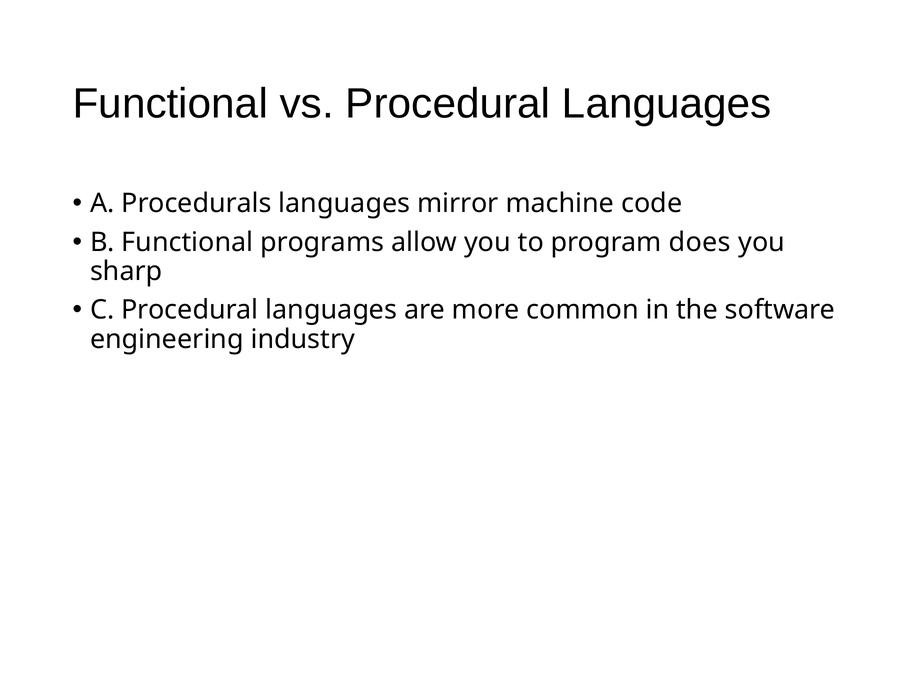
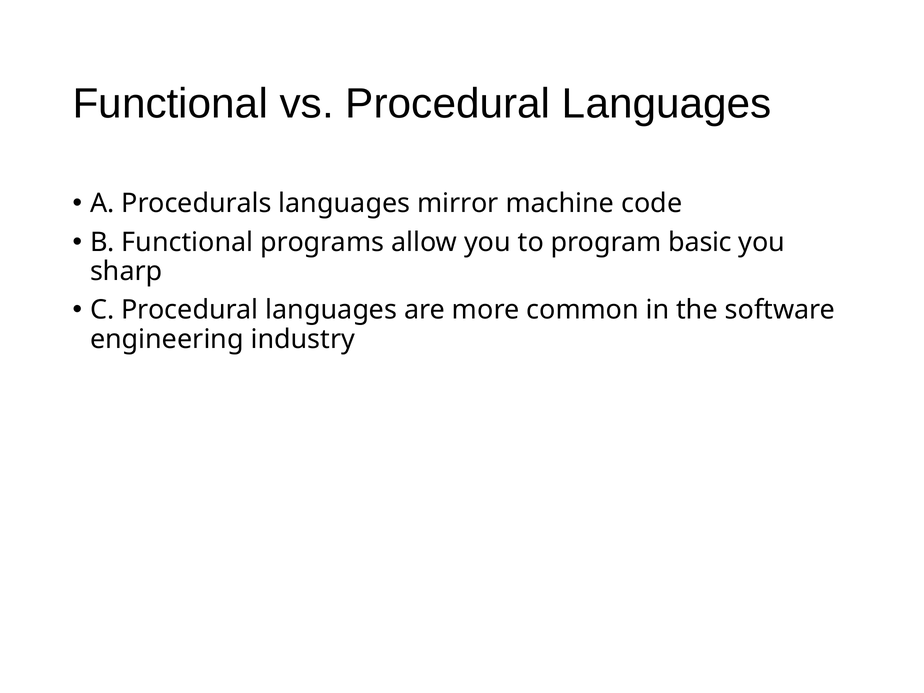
does: does -> basic (700, 242)
